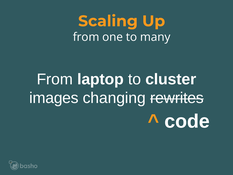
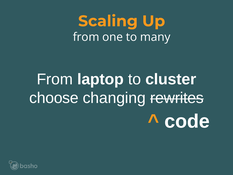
images: images -> choose (54, 98)
